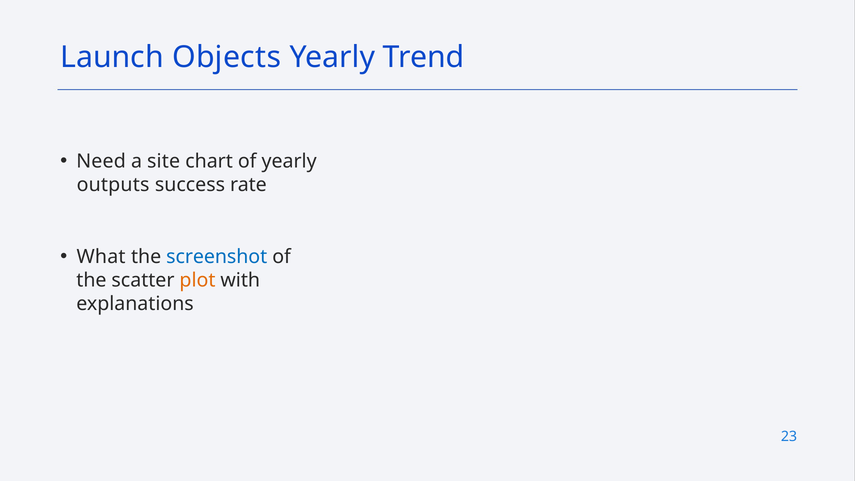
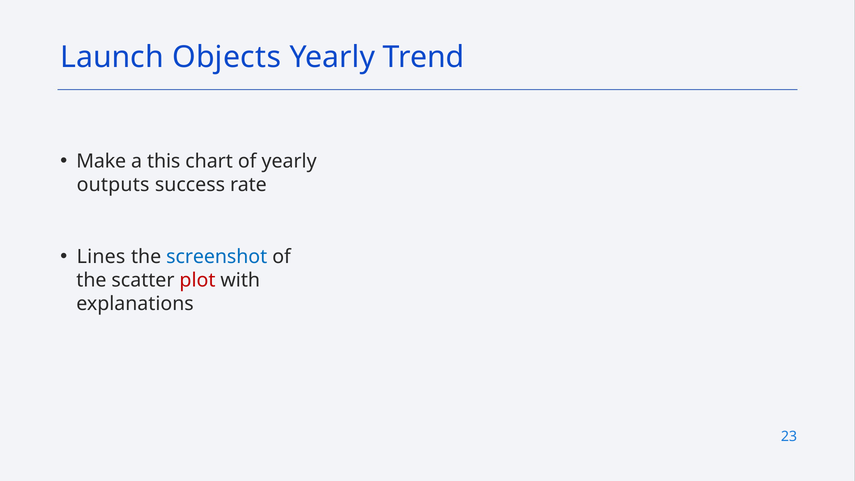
Need: Need -> Make (101, 161)
site: site -> this (164, 161)
What: What -> Lines (101, 257)
plot colour: orange -> red (197, 280)
